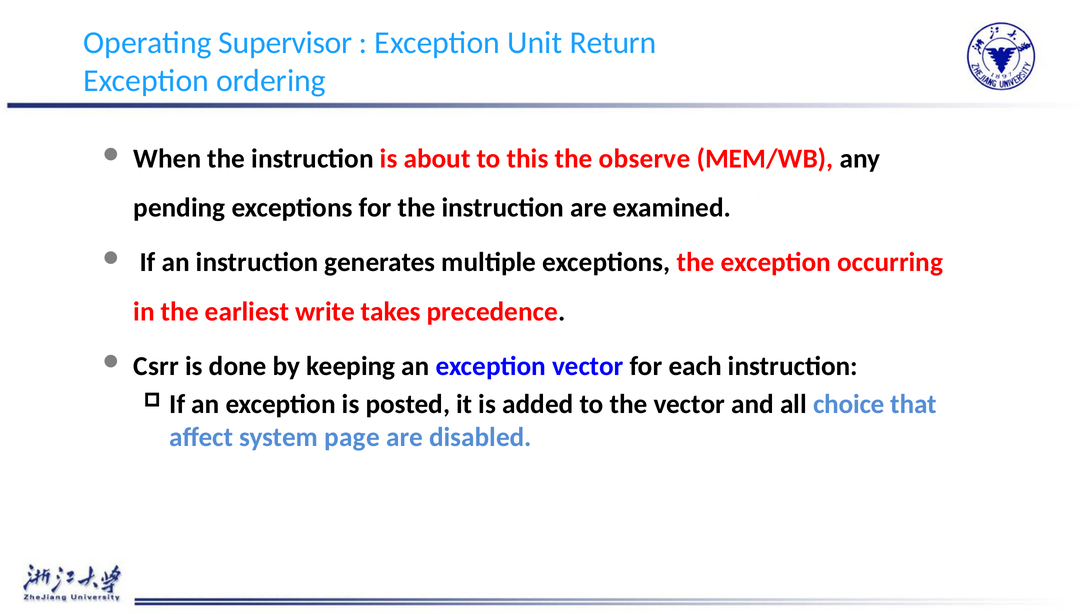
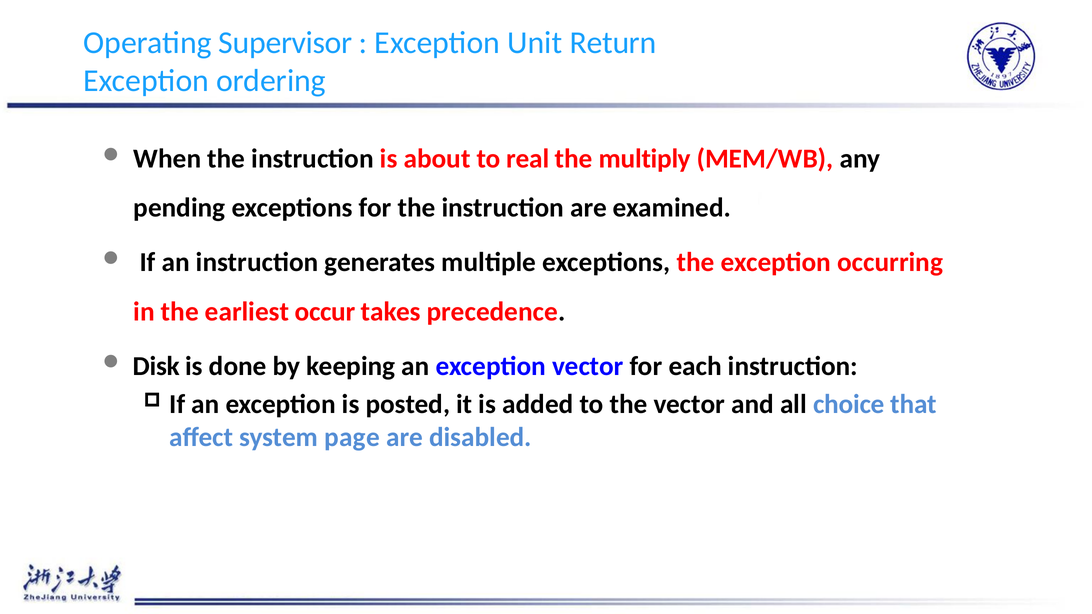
this: this -> real (528, 159)
observe: observe -> multiply (645, 159)
write: write -> occur (325, 312)
Csrr: Csrr -> Disk (156, 366)
